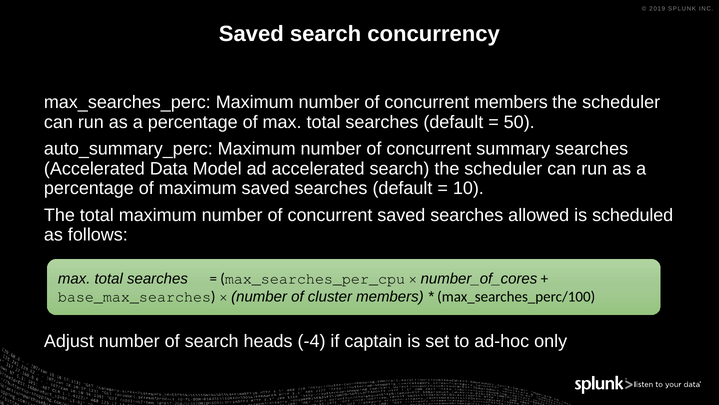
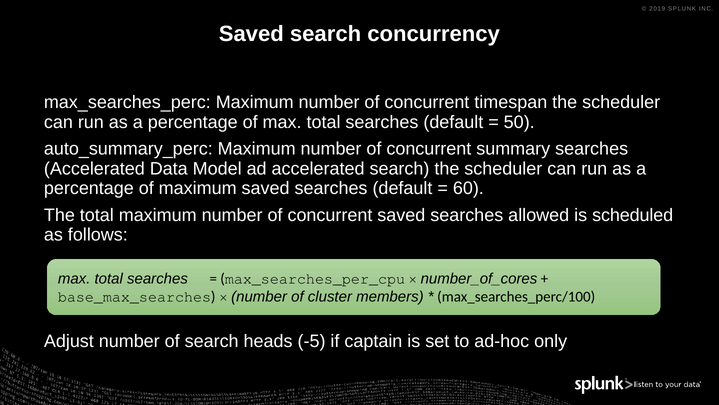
concurrent members: members -> timespan (511, 102)
10: 10 -> 60 (468, 188)
-4: -4 -> -5 (312, 341)
